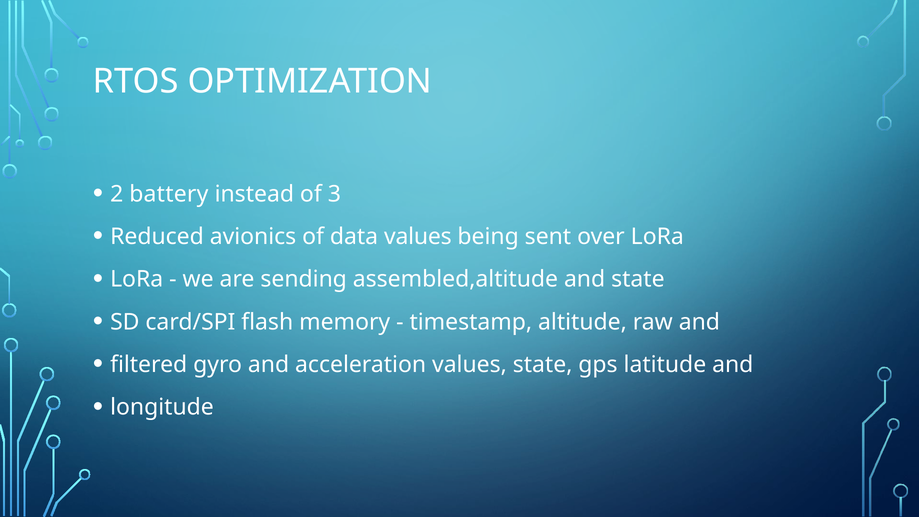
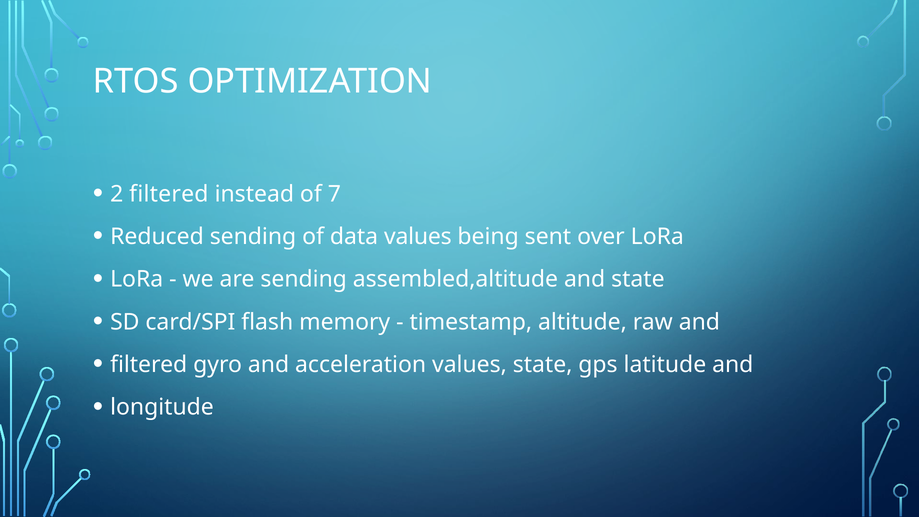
2 battery: battery -> filtered (169, 194)
3: 3 -> 7 (334, 194)
Reduced avionics: avionics -> sending (253, 237)
